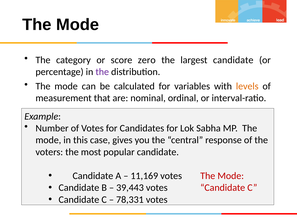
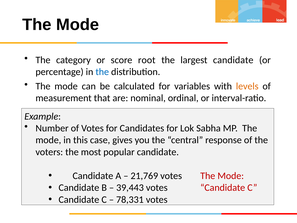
zero: zero -> root (147, 60)
the colour: purple -> blue (102, 72)
11,169: 11,169 -> 21,769 (144, 176)
